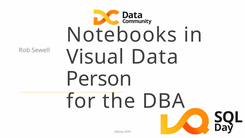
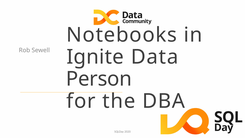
Visual: Visual -> Ignite (95, 57)
